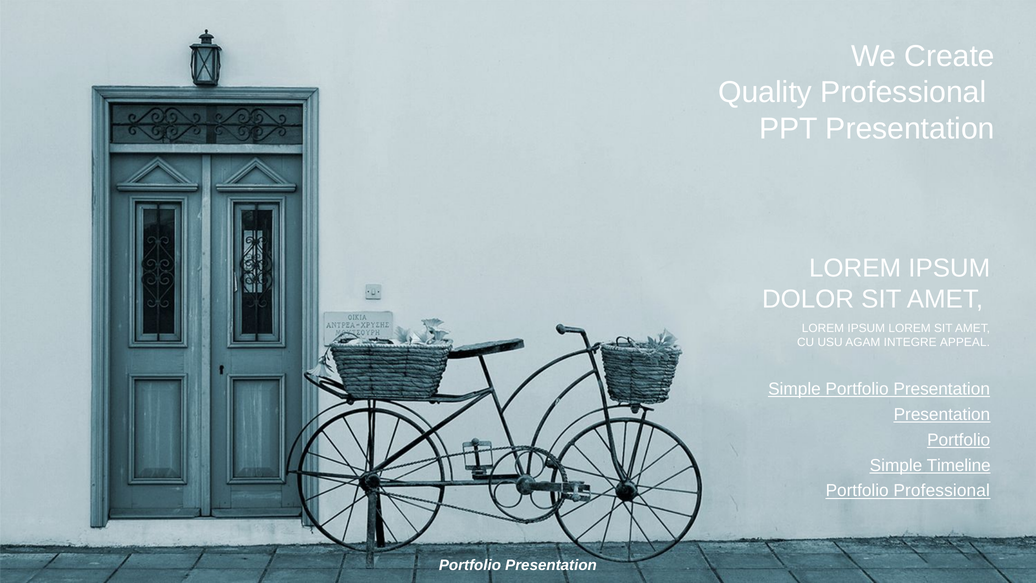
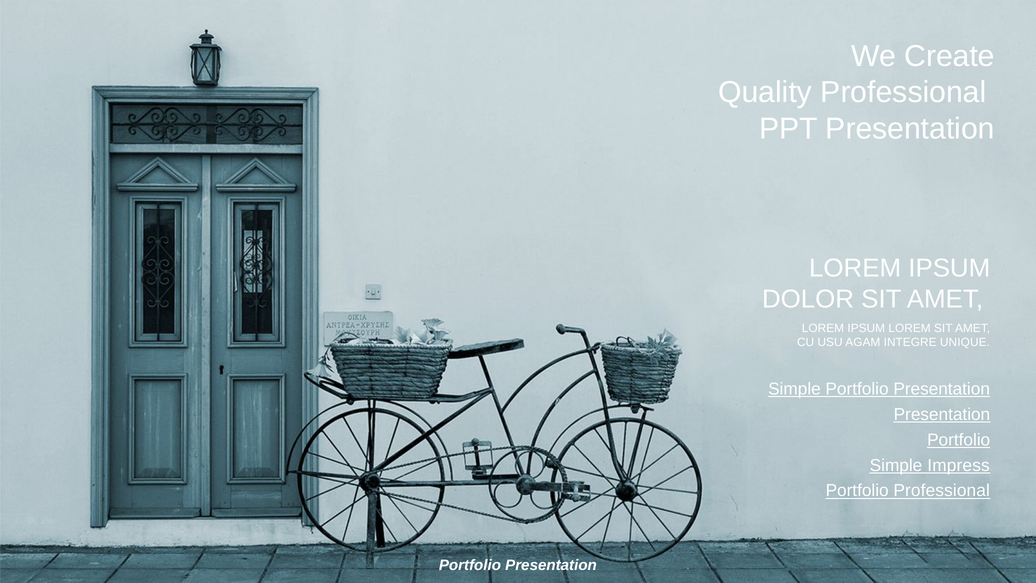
APPEAL: APPEAL -> UNIQUE (965, 342)
Timeline: Timeline -> Impress (958, 465)
